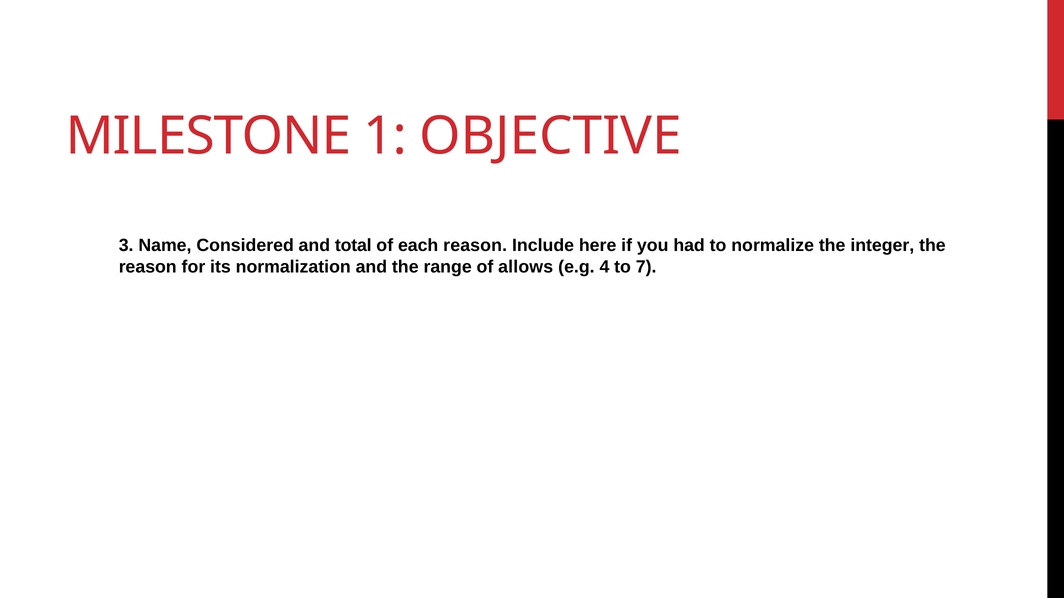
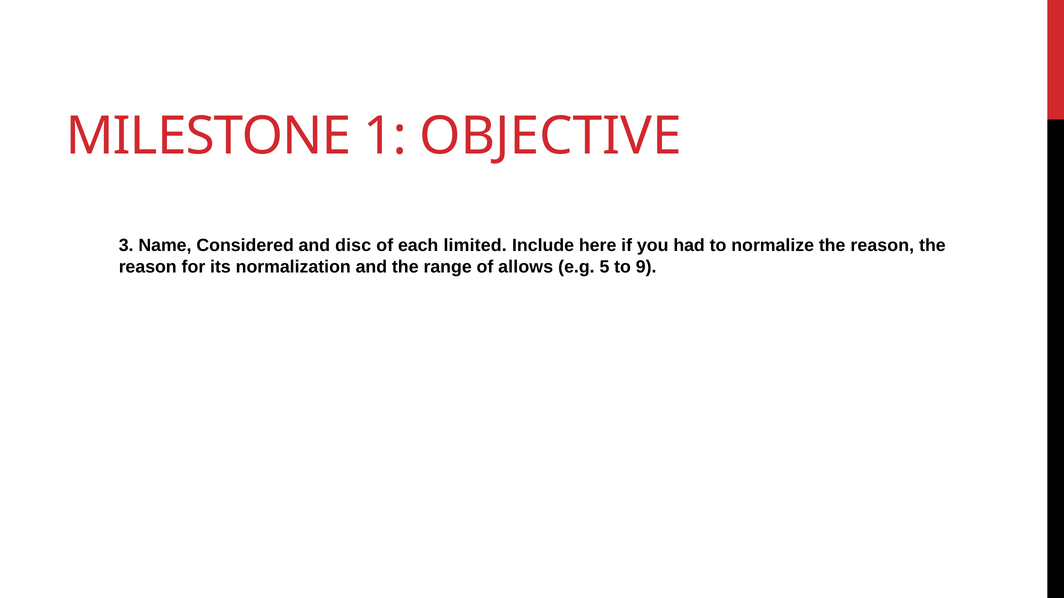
total: total -> disc (353, 246)
each reason: reason -> limited (475, 246)
normalize the integer: integer -> reason (882, 246)
4: 4 -> 5 (604, 267)
7: 7 -> 9 (646, 267)
